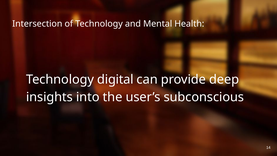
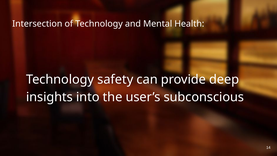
digital: digital -> safety (115, 79)
